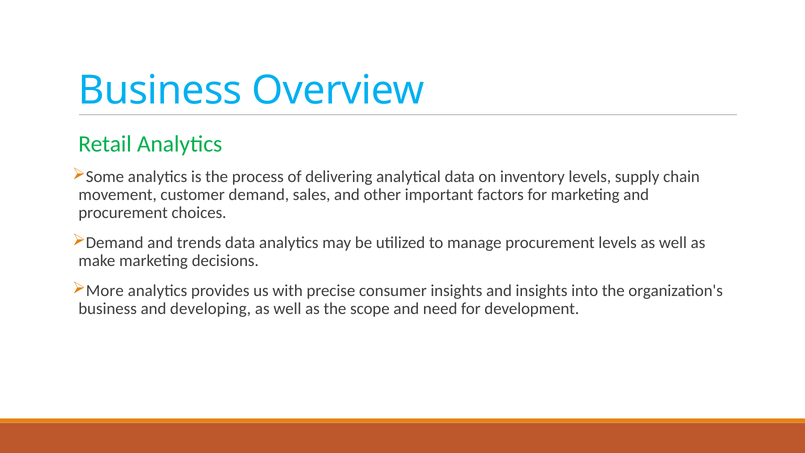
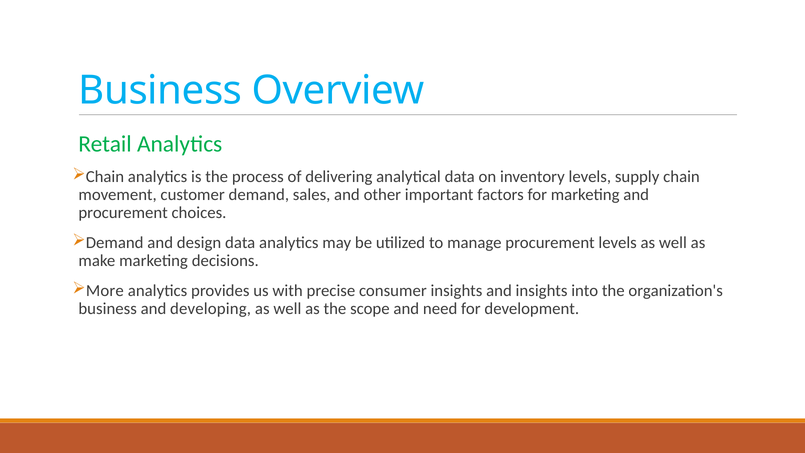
Some: Some -> Chain (105, 176)
trends: trends -> design (199, 243)
